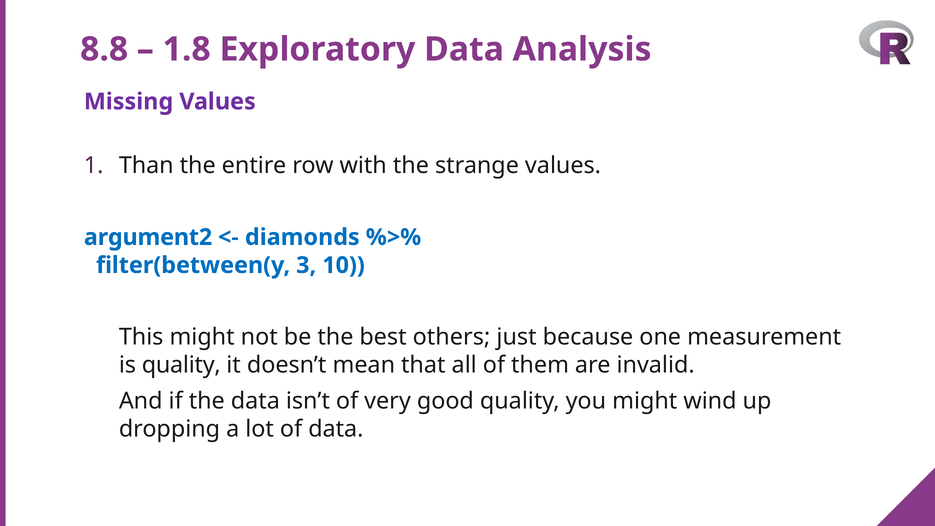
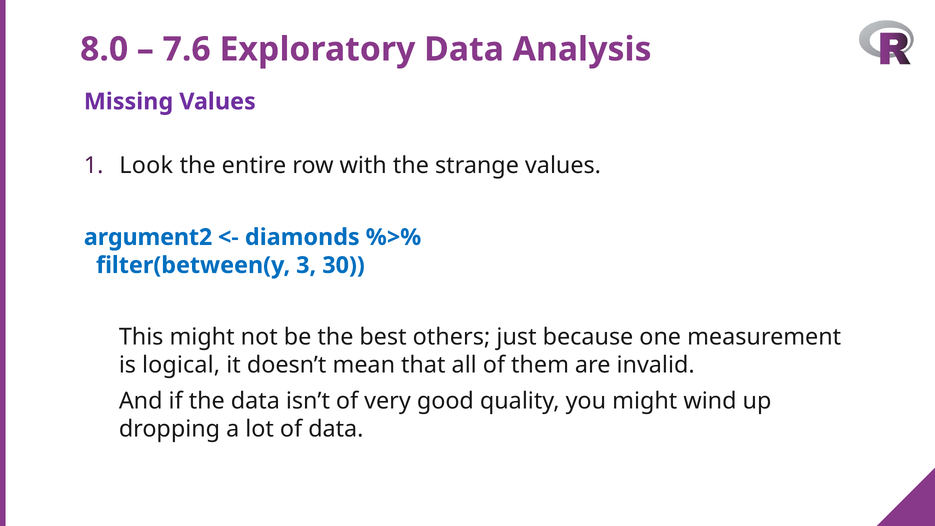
8.8: 8.8 -> 8.0 (104, 49)
1.8: 1.8 -> 7.6 (187, 49)
Than: Than -> Look (146, 166)
10: 10 -> 30 (344, 265)
is quality: quality -> logical (181, 365)
